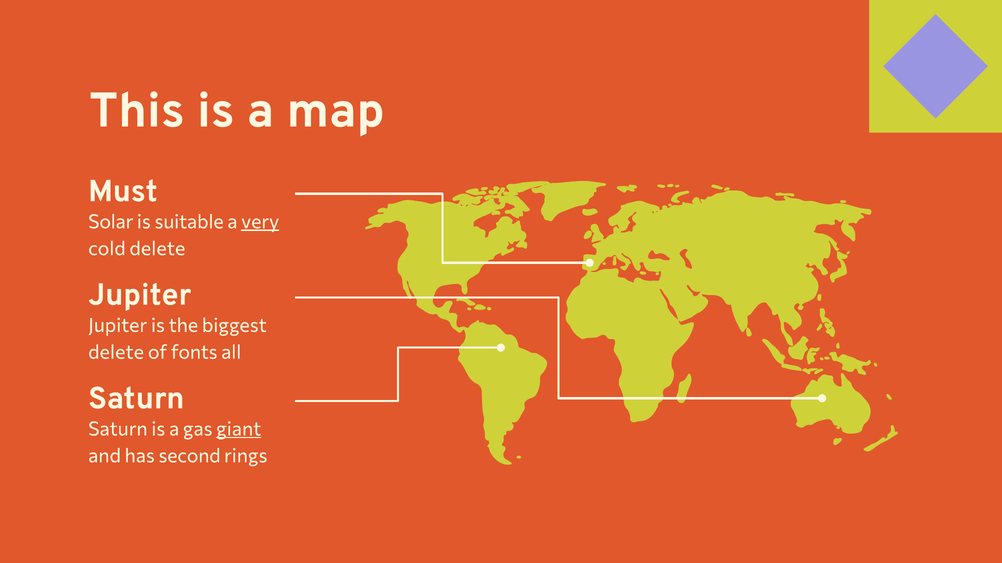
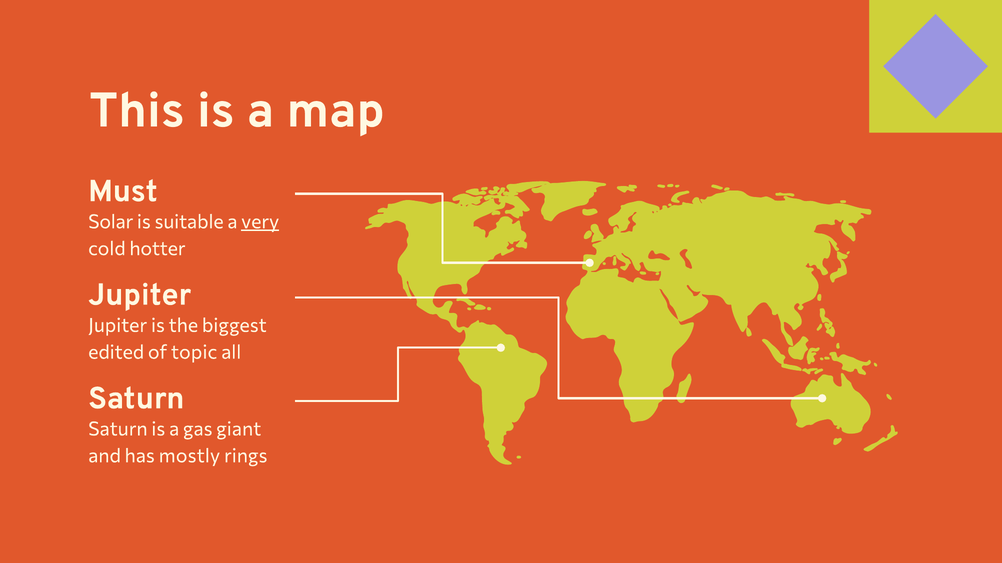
cold delete: delete -> hotter (157, 249)
delete: delete -> edited (116, 353)
fonts: fonts -> topic (194, 353)
giant underline: present -> none (239, 430)
second: second -> mostly (189, 456)
